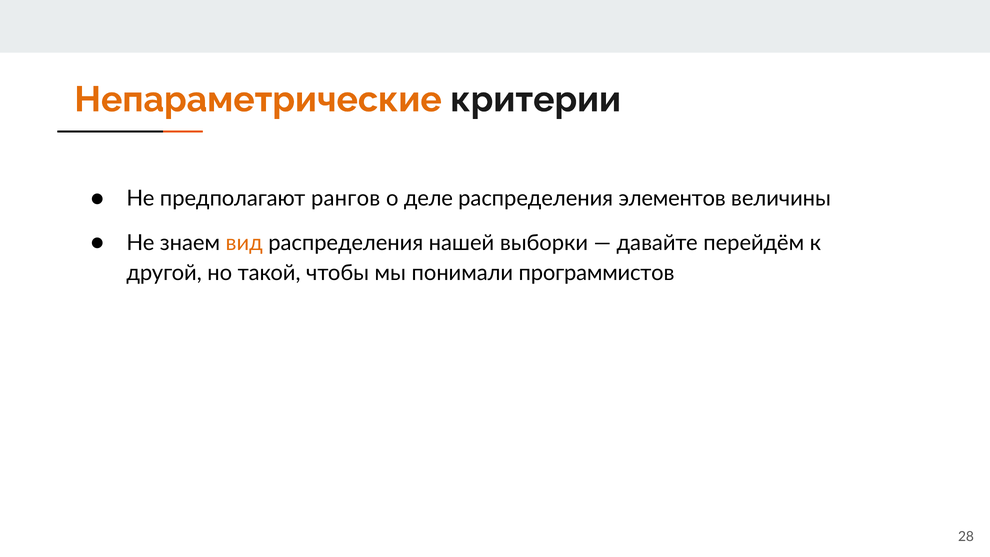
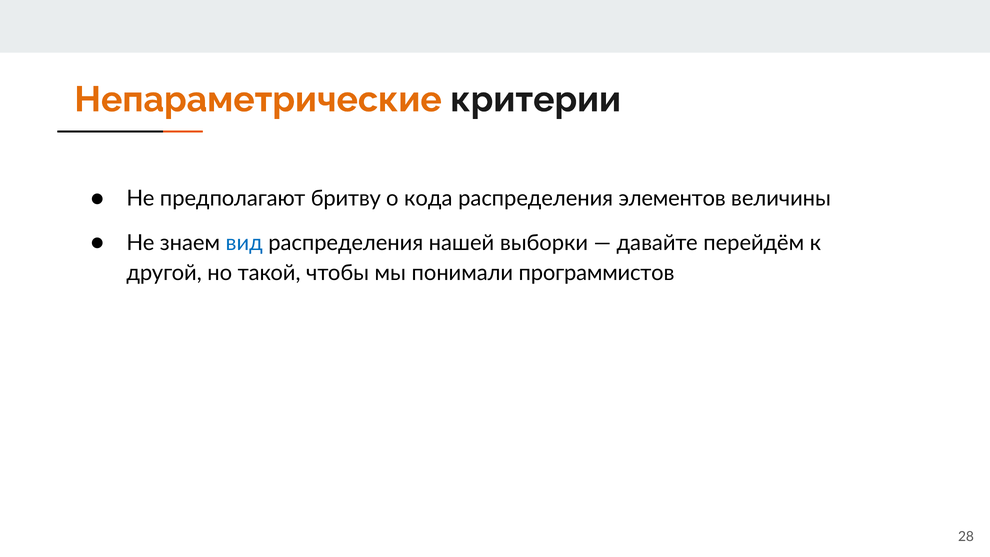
рангов: рангов -> бритву (346, 199)
деле: деле -> кода (428, 199)
вид colour: orange -> blue (244, 243)
